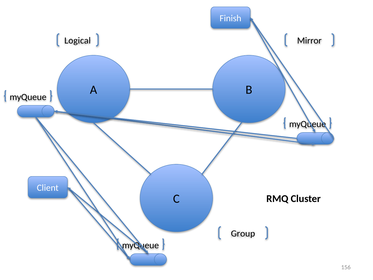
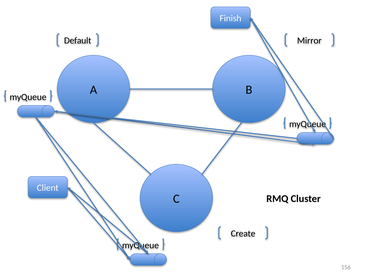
Logical: Logical -> Default (78, 40)
Group: Group -> Create (243, 233)
